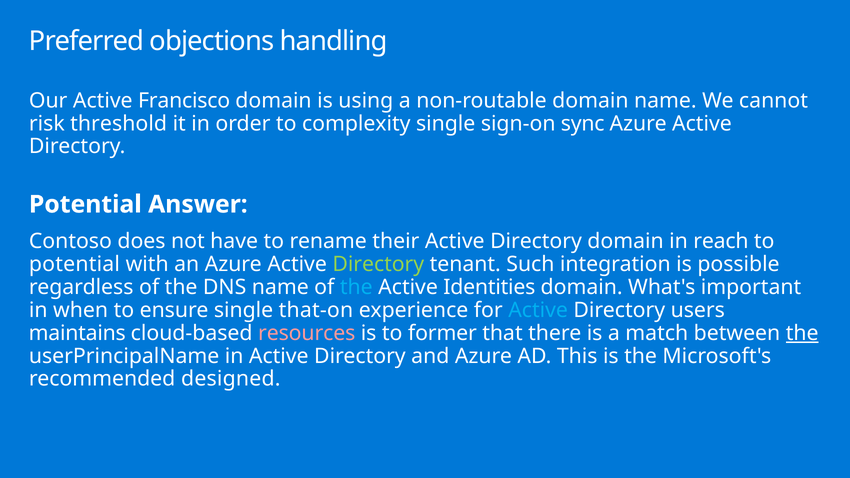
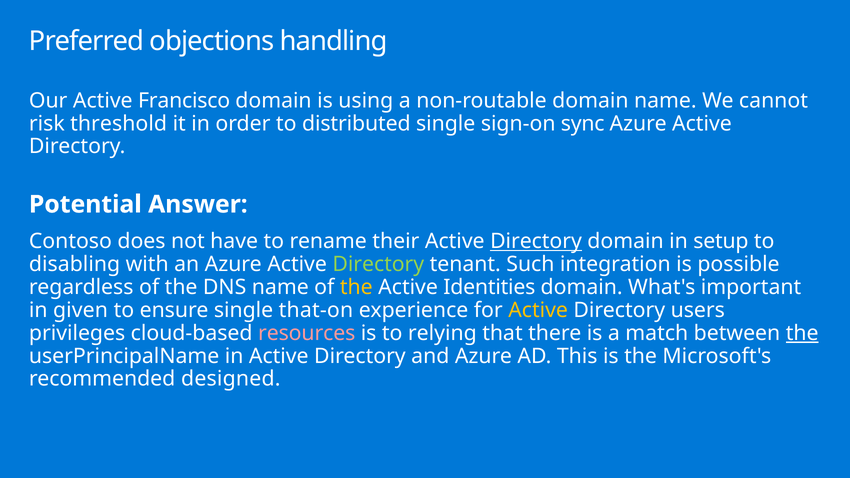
complexity: complexity -> distributed (356, 124)
Directory underline: none -> present (536, 241)
reach: reach -> setup (721, 241)
potential: potential -> disabling (75, 264)
the colour: light blue -> yellow (356, 287)
when: when -> given (81, 310)
Active colour: light blue -> yellow (538, 310)
maintains: maintains -> privileges (77, 333)
former: former -> relying (442, 333)
